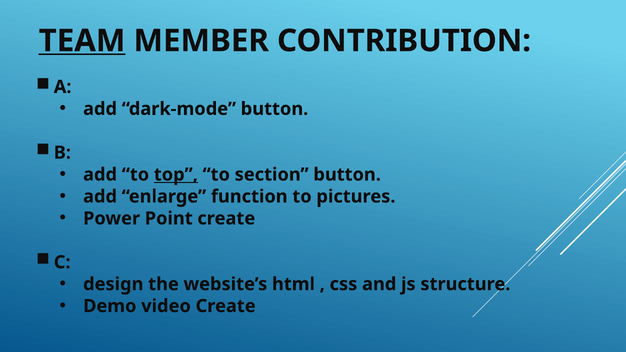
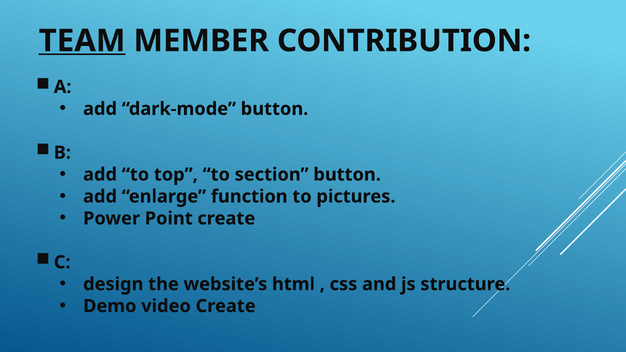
top underline: present -> none (176, 175)
